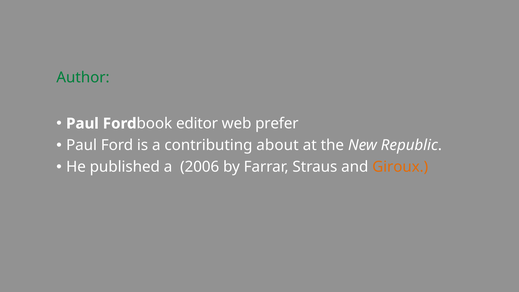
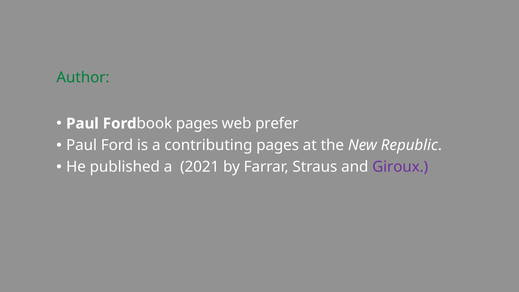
editor: editor -> pages (197, 124)
contributing about: about -> pages (278, 145)
2006: 2006 -> 2021 (200, 167)
Giroux colour: orange -> purple (400, 167)
